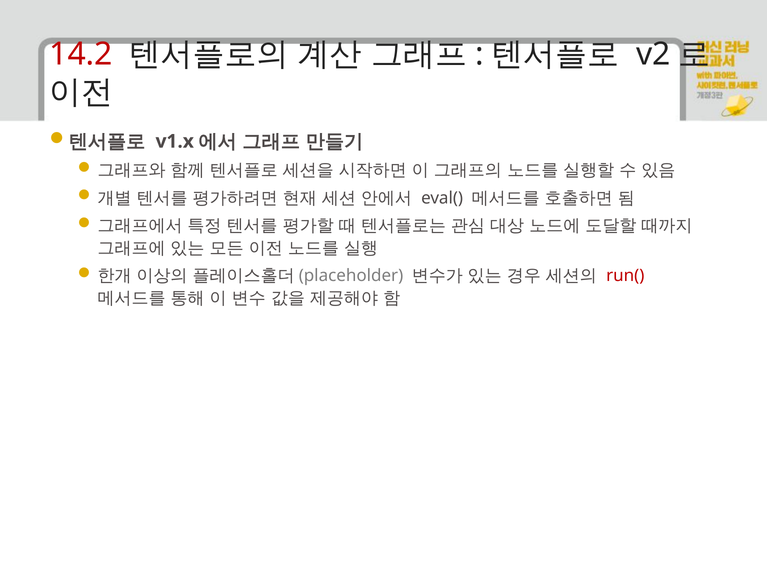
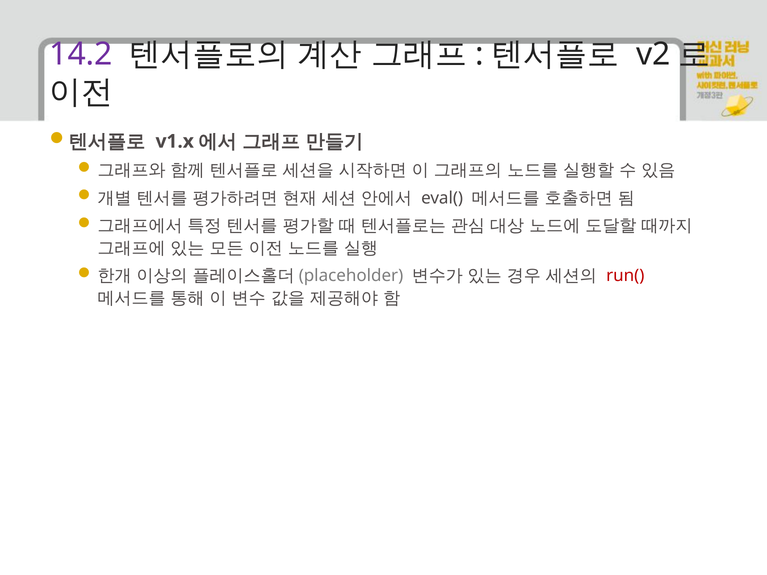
14.2 colour: red -> purple (81, 54)
